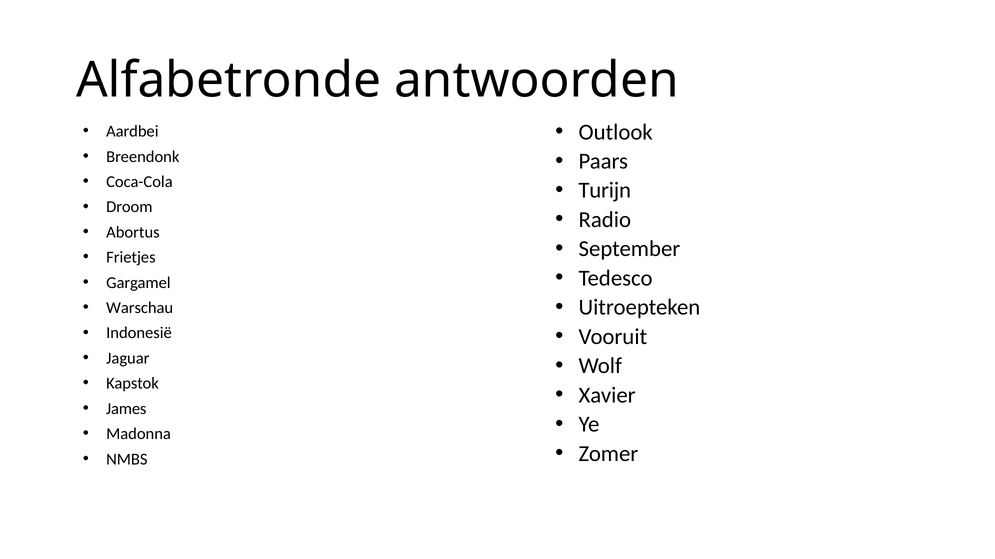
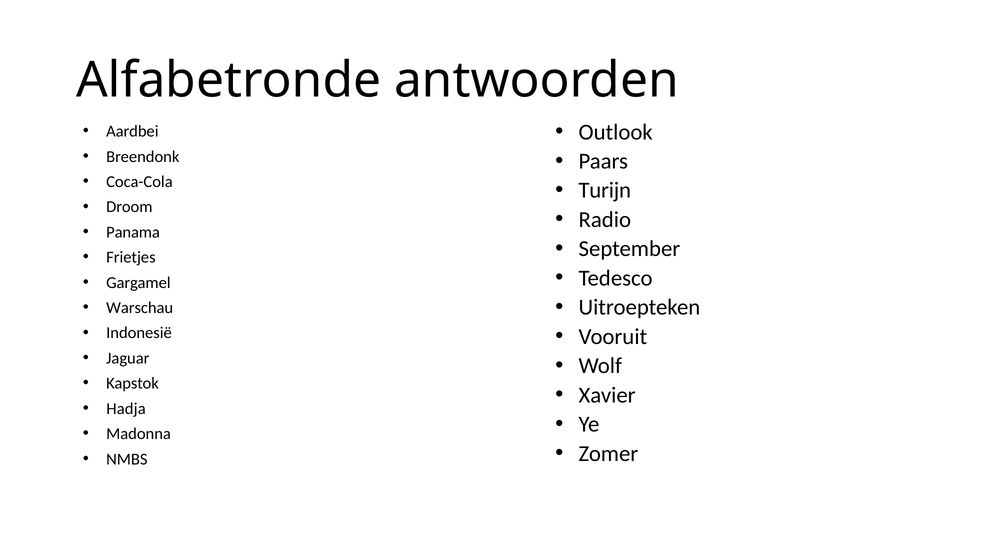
Abortus: Abortus -> Panama (133, 232)
James: James -> Hadja (126, 409)
